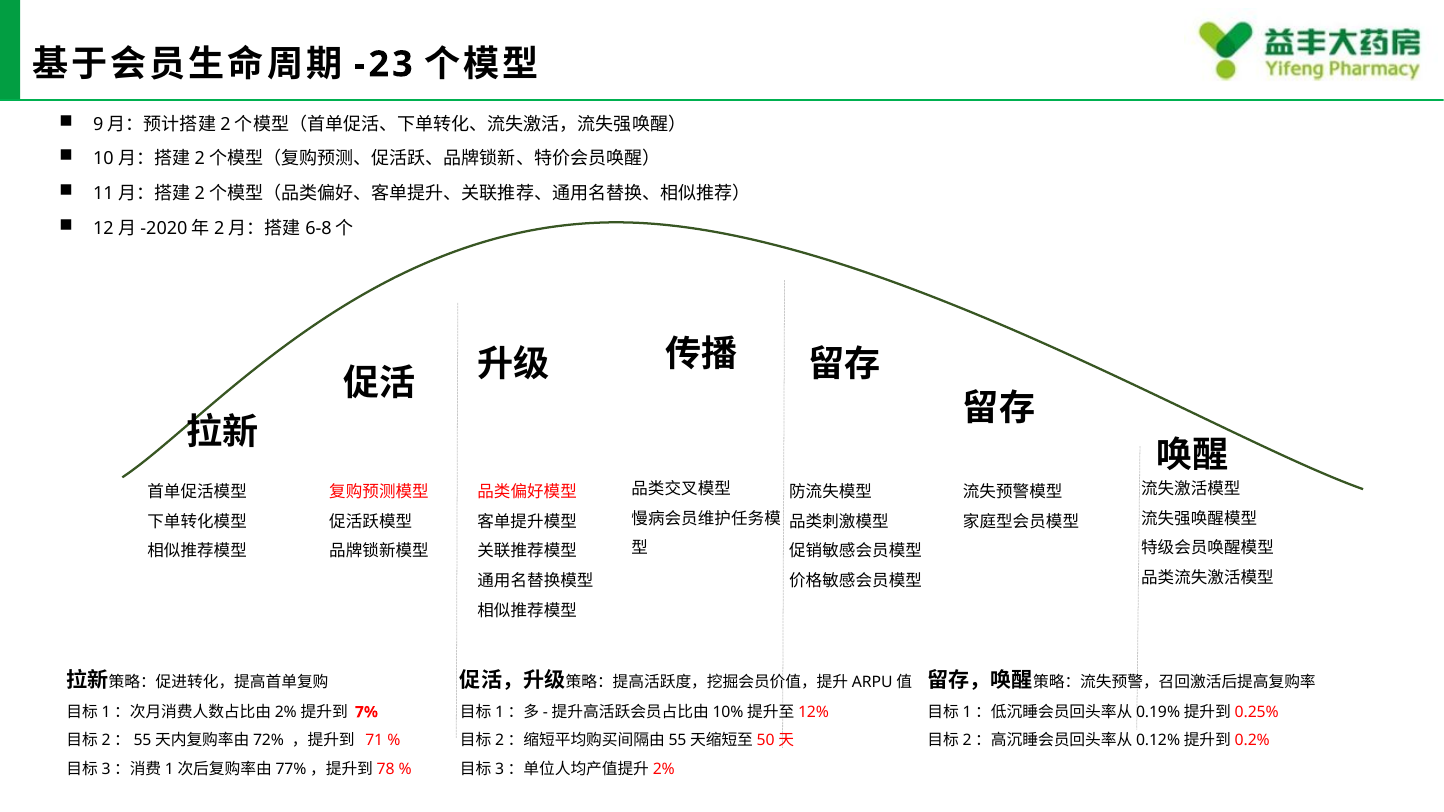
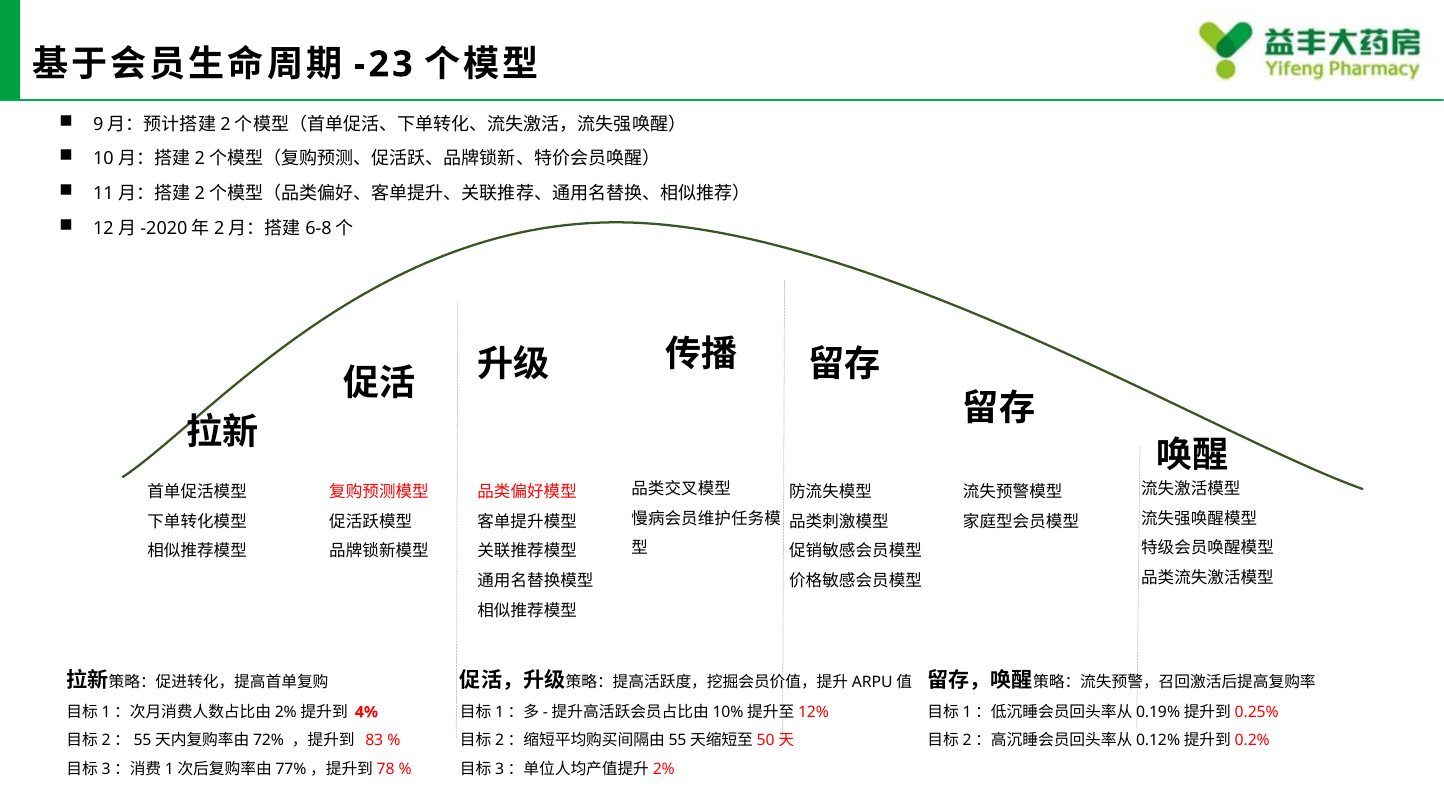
7%: 7% -> 4% (366, 712)
71: 71 -> 83 (374, 741)
